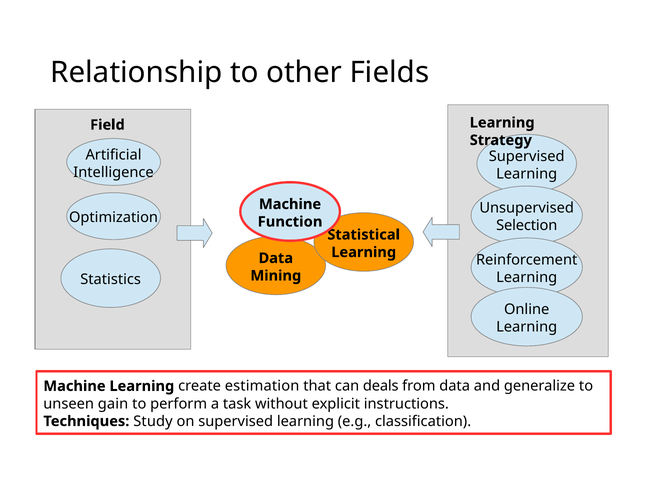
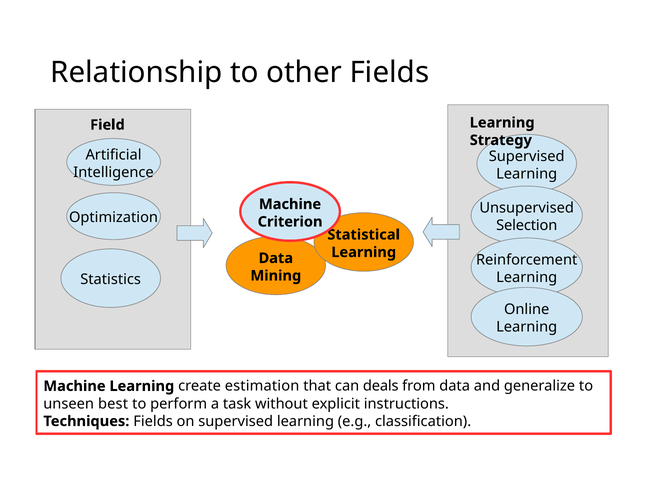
Function: Function -> Criterion (290, 222)
gain: gain -> best (113, 404)
Techniques Study: Study -> Fields (153, 422)
